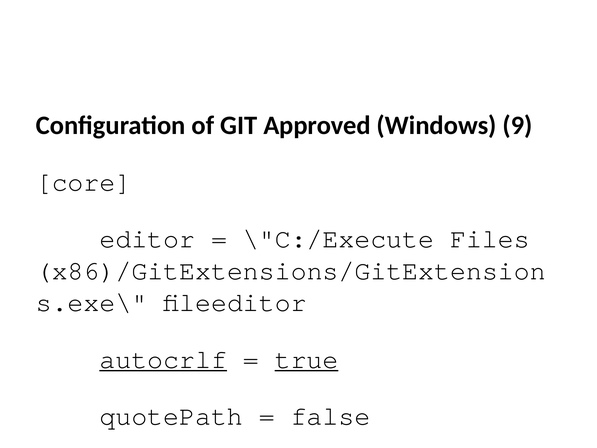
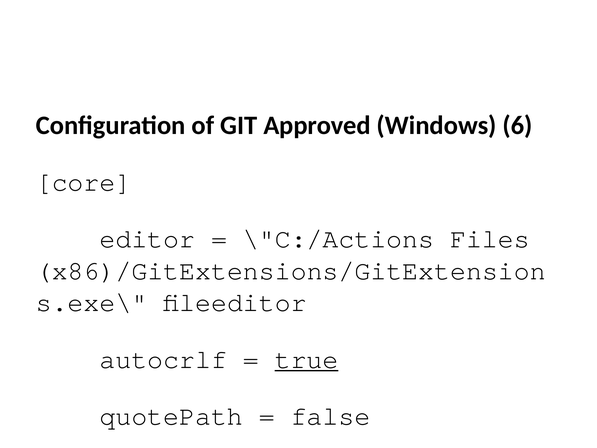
9: 9 -> 6 (518, 125)
\"C:/Execute: \"C:/Execute -> \"C:/Actions (338, 239)
autocrlf underline: present -> none (163, 359)
